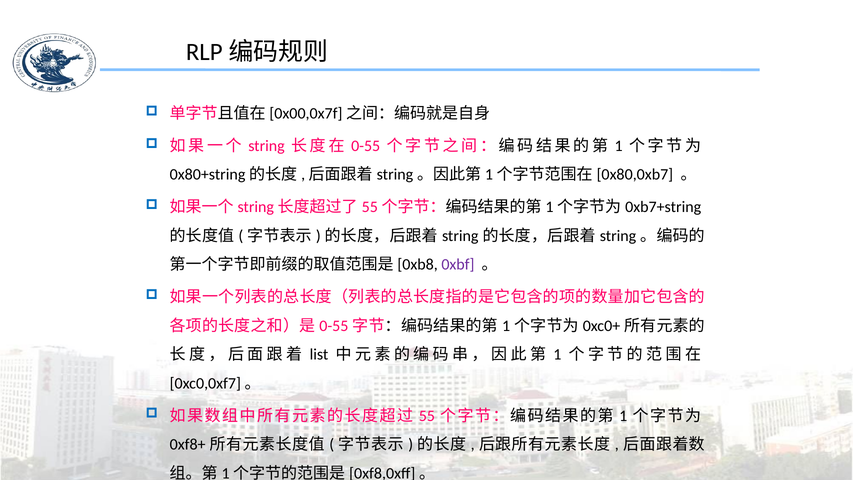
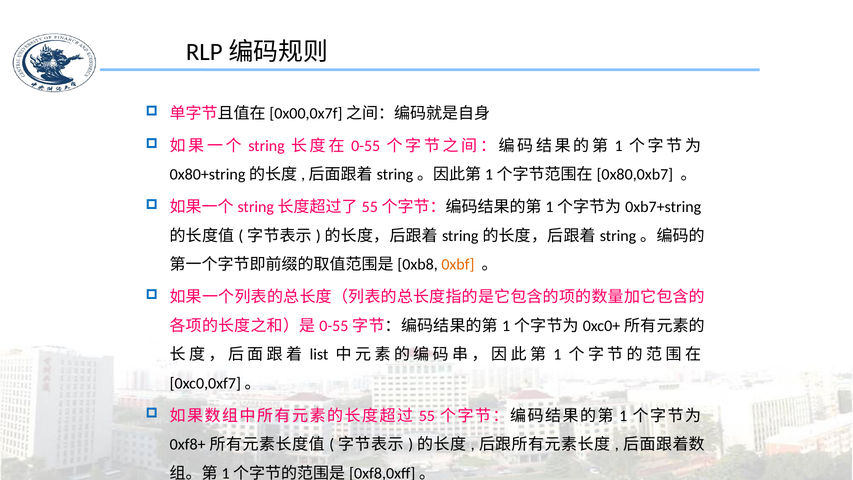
0xbf colour: purple -> orange (458, 265)
